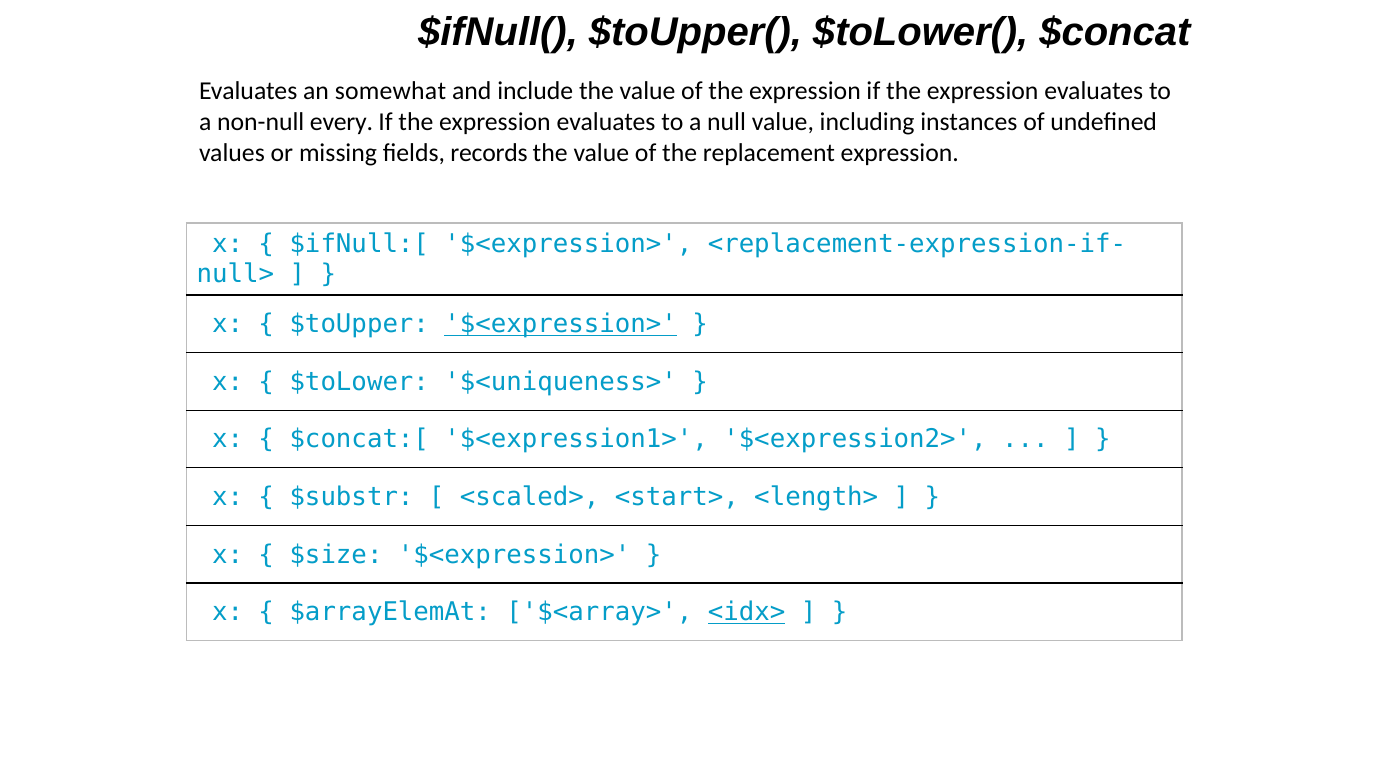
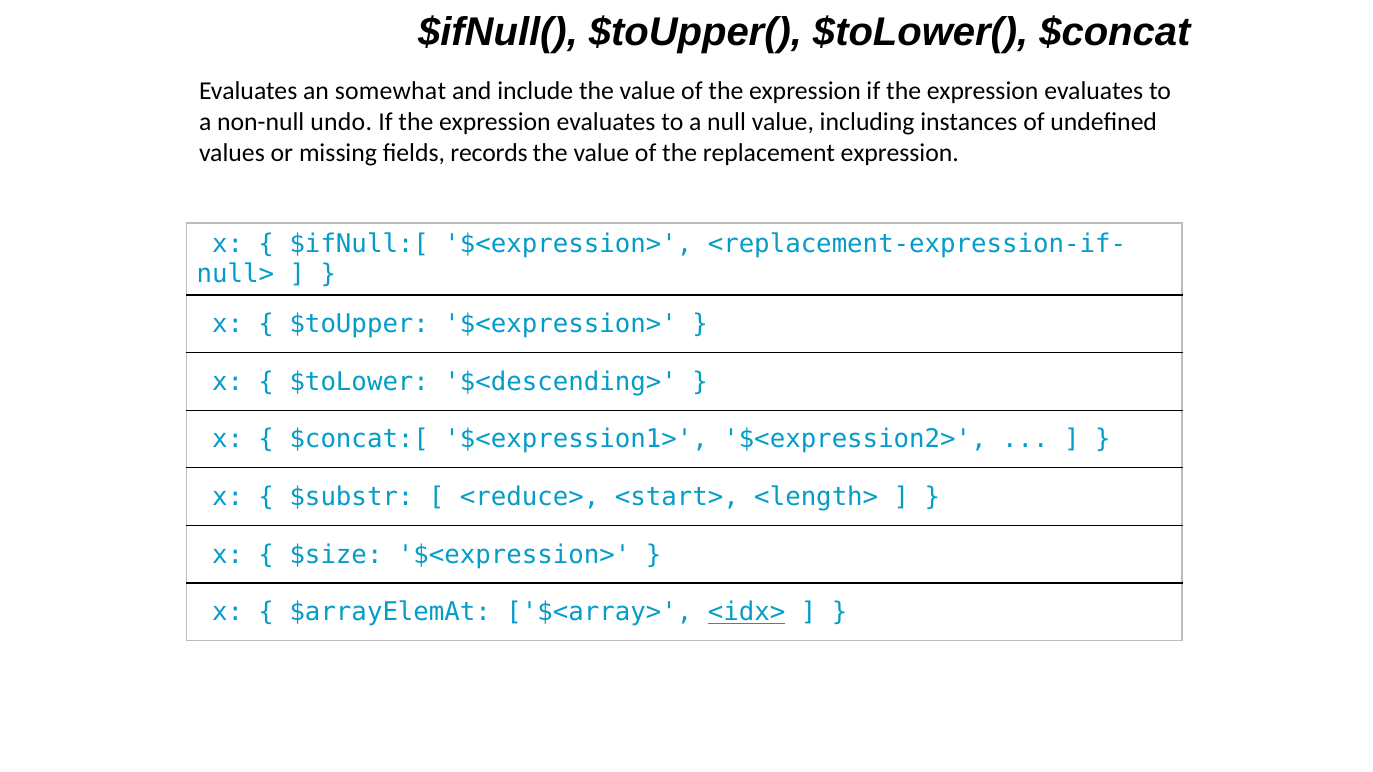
every: every -> undo (341, 122)
$<expression> underline: present -> none (561, 324)
$<uniqueness>: $<uniqueness> -> $<descending> (561, 382)
<scaled>: <scaled> -> <reduce> (530, 497)
